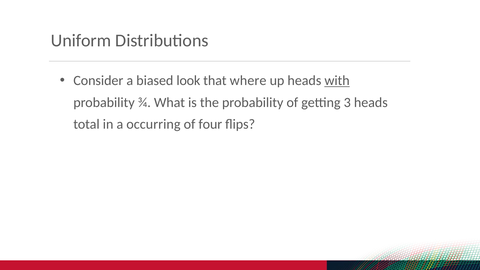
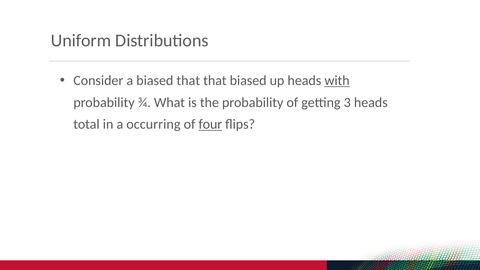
biased look: look -> that (188, 81)
that where: where -> biased (248, 81)
four underline: none -> present (210, 124)
